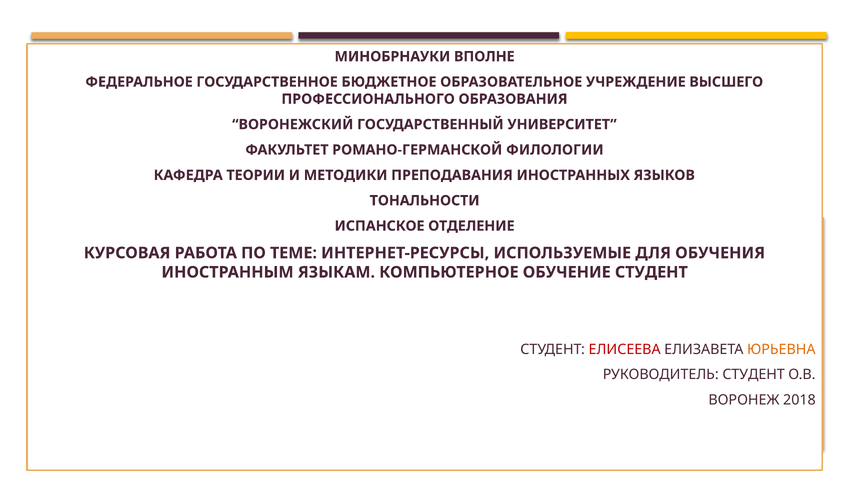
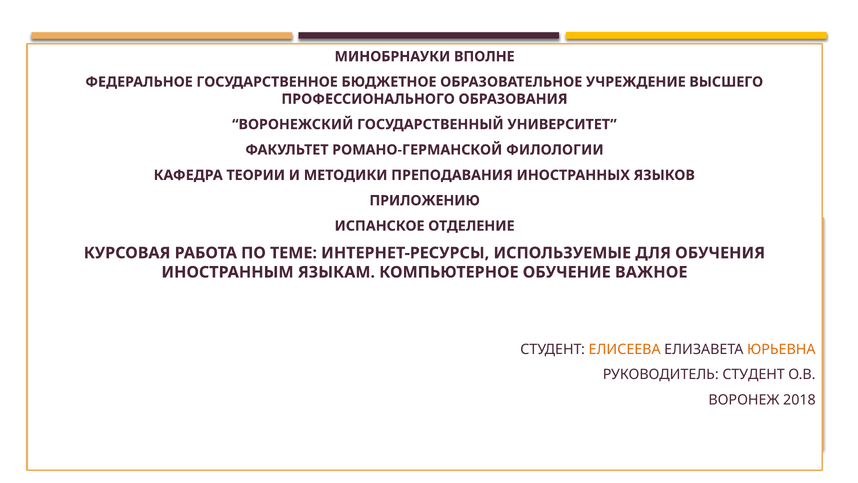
ТОНАЛЬНОСТИ: ТОНАЛЬНОСТИ -> ПРИЛОЖЕНИЮ (425, 200)
ОБУЧЕНИЕ СТУДЕНТ: СТУДЕНТ -> ВАЖНОЕ (651, 272)
ЕЛИСЕЕВА colour: red -> orange (625, 349)
